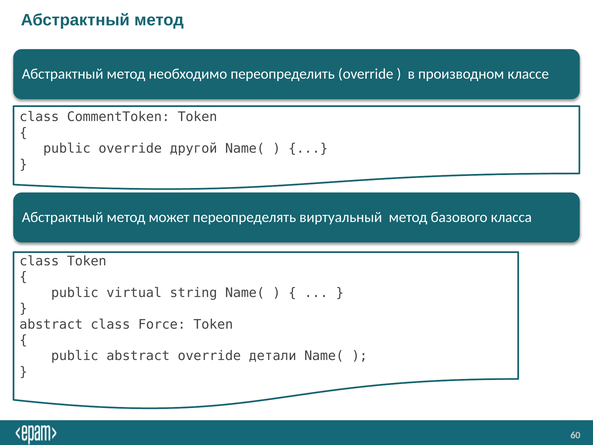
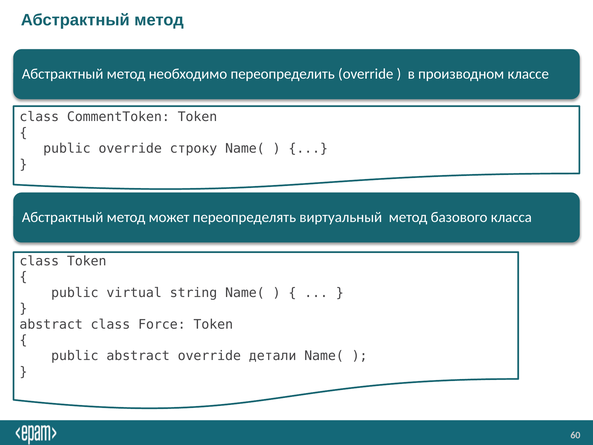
другой: другой -> строку (194, 149)
